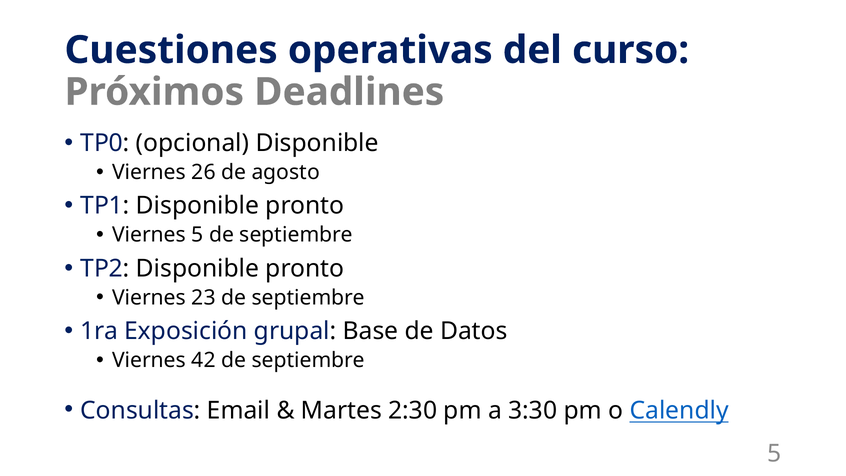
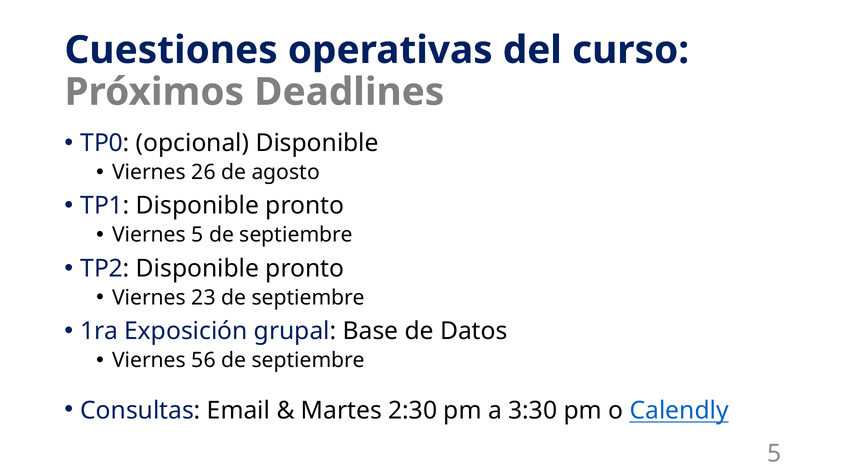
42: 42 -> 56 (204, 360)
